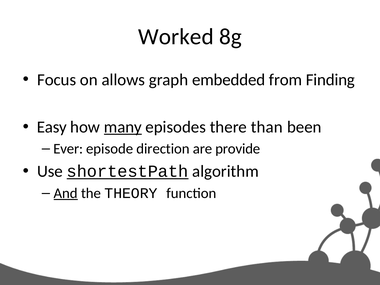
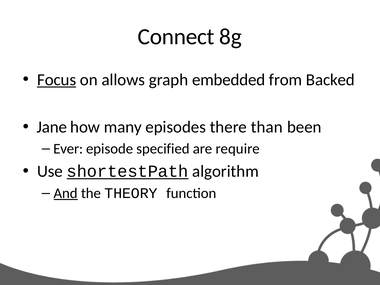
Worked: Worked -> Connect (176, 37)
Focus underline: none -> present (57, 80)
Finding: Finding -> Backed (330, 80)
Easy: Easy -> Jane (52, 127)
many underline: present -> none (123, 127)
direction: direction -> specified (163, 149)
provide: provide -> require (238, 149)
